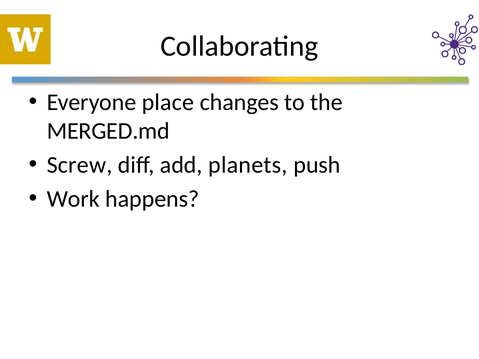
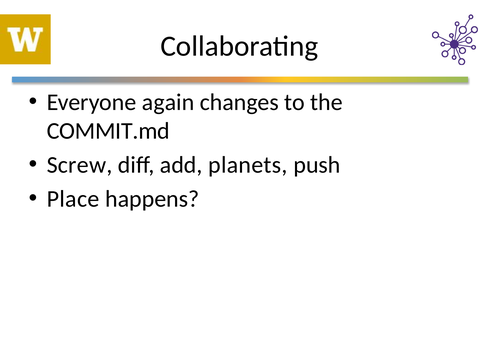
place: place -> again (168, 102)
MERGED.md: MERGED.md -> COMMIT.md (108, 131)
Work: Work -> Place (73, 199)
